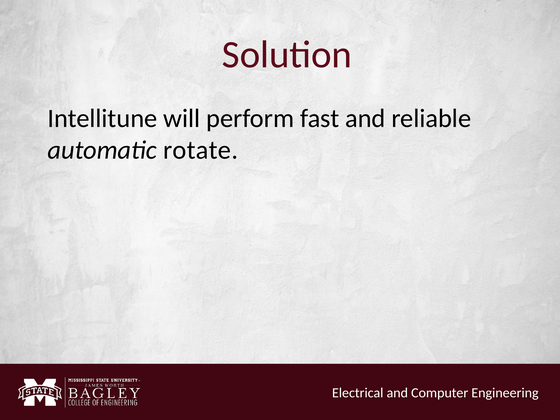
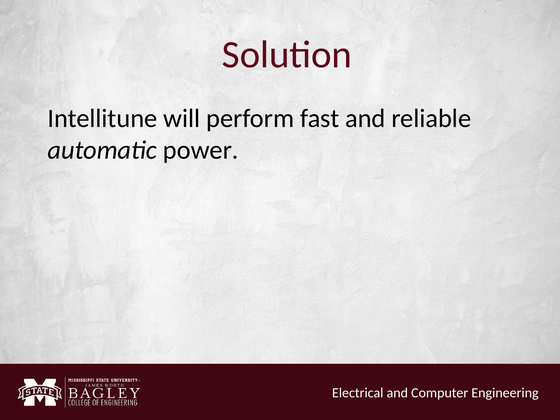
rotate: rotate -> power (201, 150)
